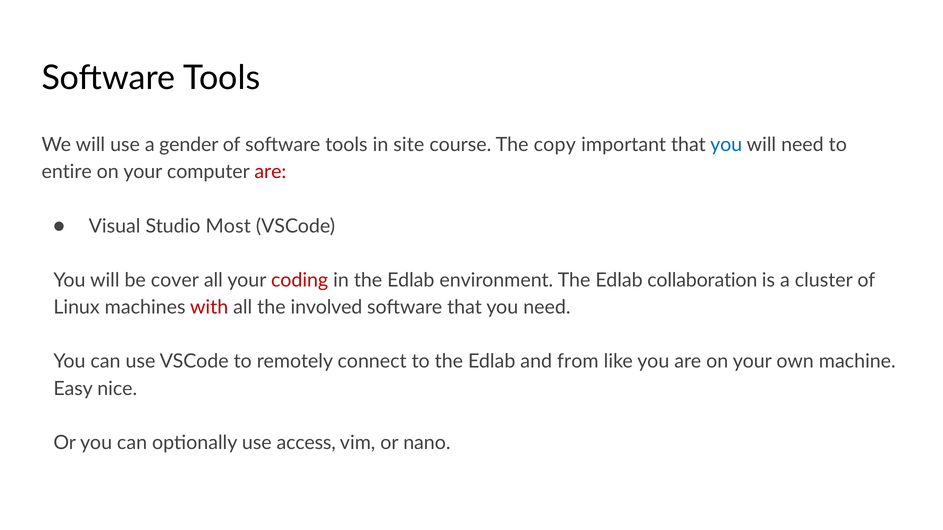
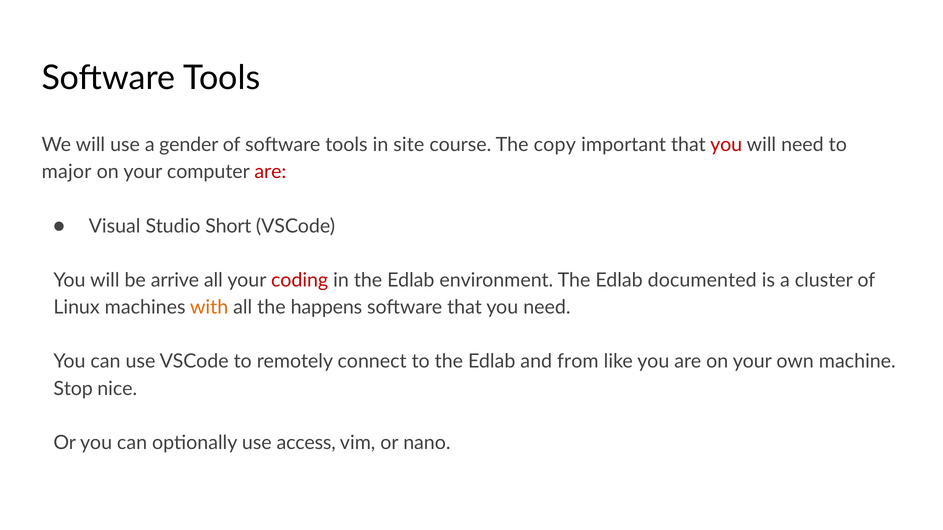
you colour: blue -> red (726, 145)
entire: entire -> major (67, 172)
Most: Most -> Short (228, 226)
cover: cover -> arrive (175, 280)
collaboration: collaboration -> documented (702, 280)
with colour: red -> orange (209, 308)
involved: involved -> happens (326, 308)
Easy: Easy -> Stop (73, 389)
